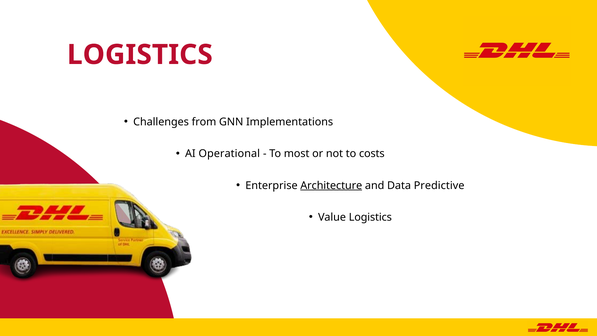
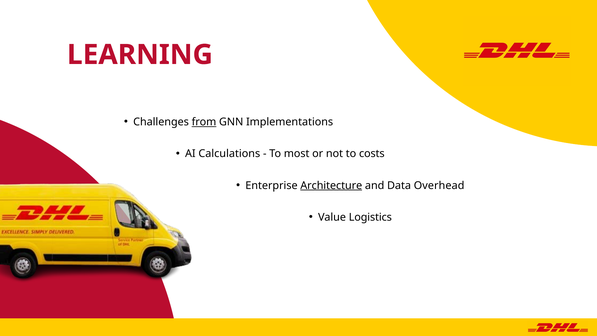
LOGISTICS: LOGISTICS -> LEARNING (140, 55)
from underline: none -> present (204, 122)
Operational: Operational -> Calculations (229, 154)
Predictive: Predictive -> Overhead (439, 185)
